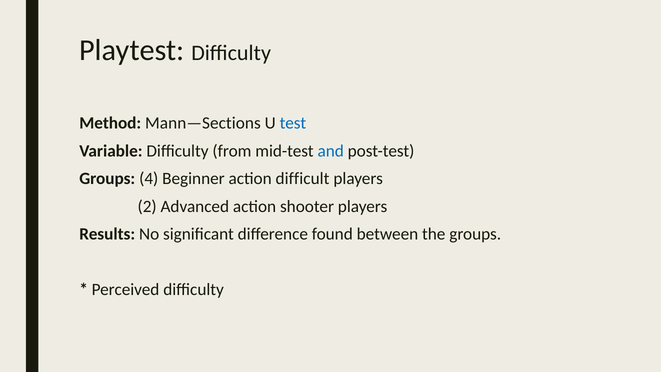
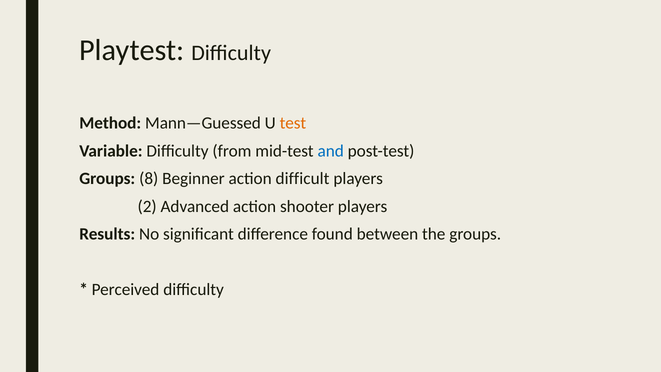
Mann—Sections: Mann—Sections -> Mann—Guessed (203, 123)
test colour: blue -> orange (293, 123)
4: 4 -> 8 (149, 179)
